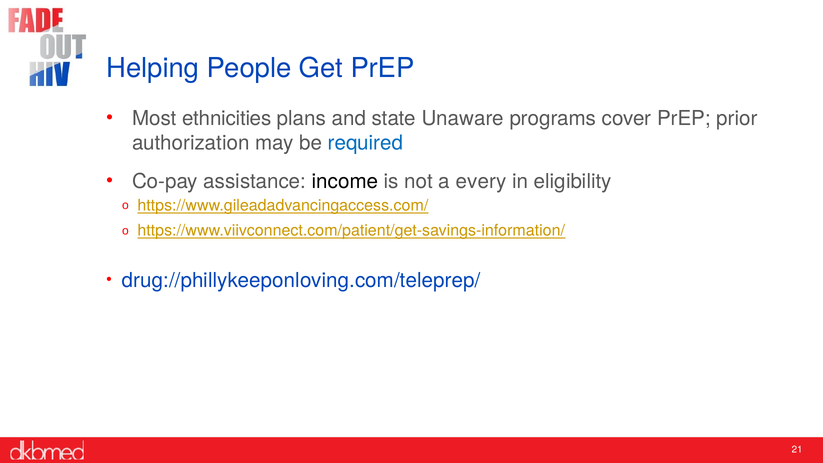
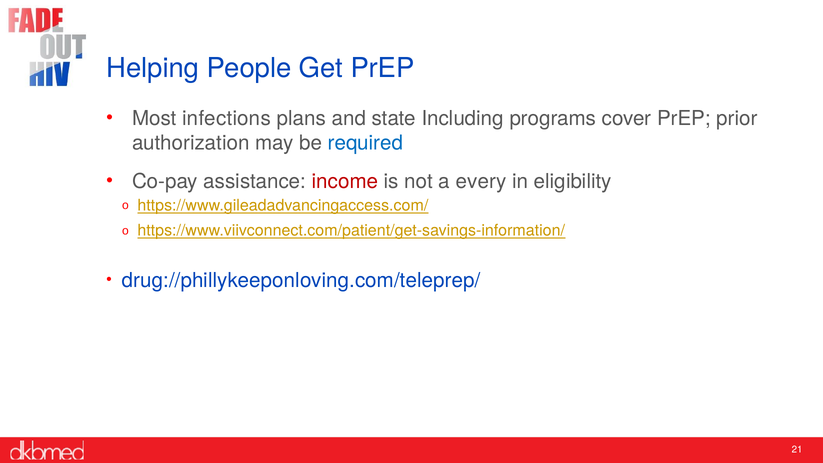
ethnicities: ethnicities -> infections (227, 118)
Unaware: Unaware -> Including (463, 118)
income colour: black -> red (345, 181)
